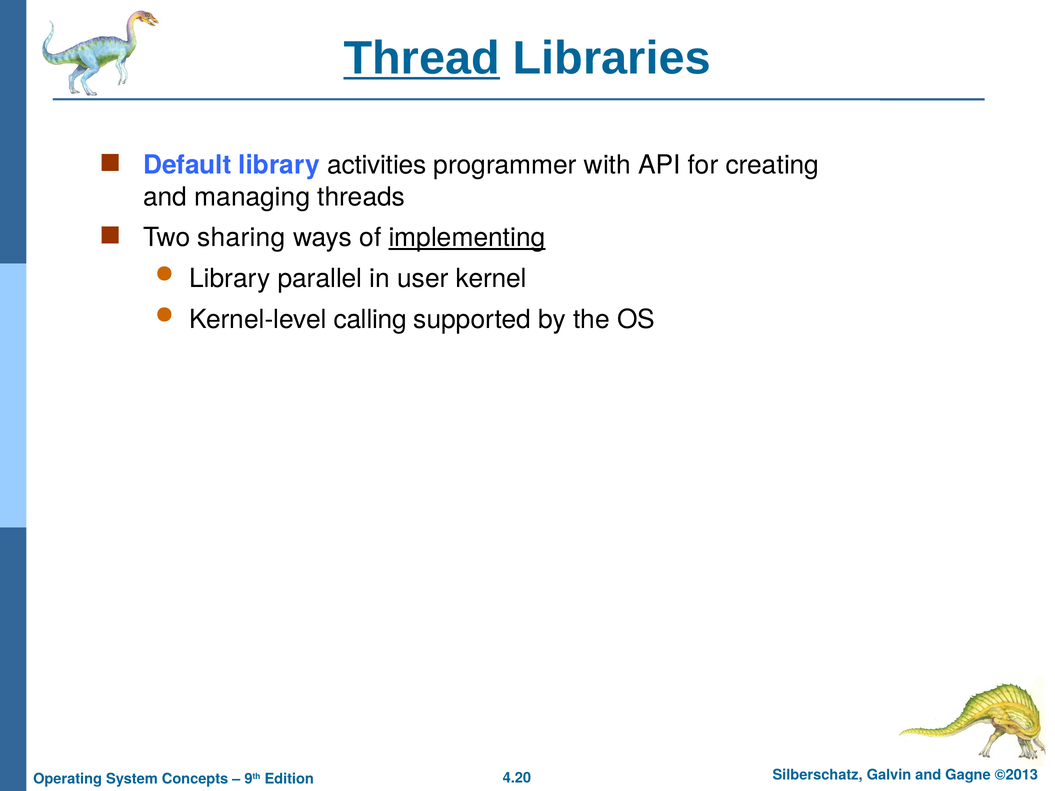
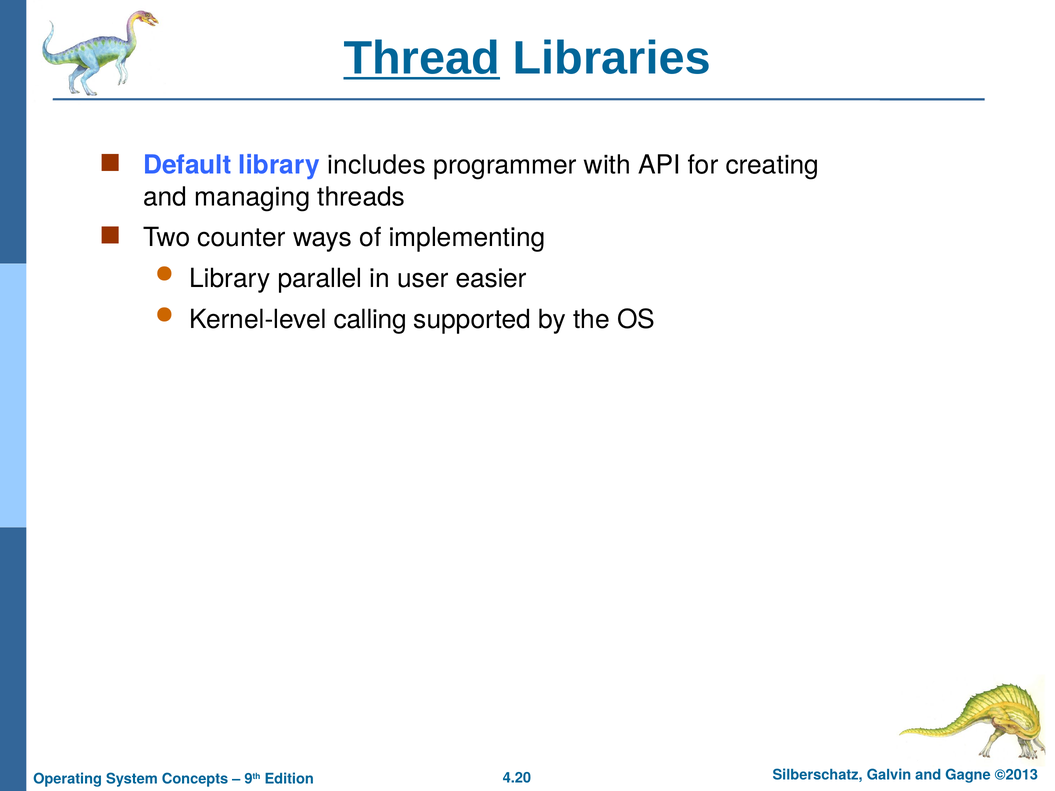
activities: activities -> includes (376, 165)
sharing: sharing -> counter (242, 238)
implementing underline: present -> none (467, 238)
kernel: kernel -> easier (491, 279)
